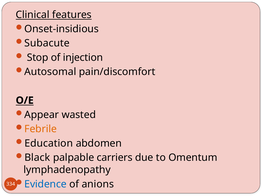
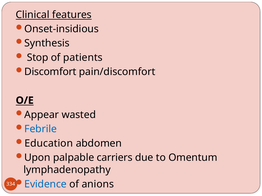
Subacute: Subacute -> Synthesis (47, 43)
injection: injection -> patients (83, 58)
Autosomal: Autosomal -> Discomfort (50, 72)
Febrile colour: orange -> blue (41, 129)
Black: Black -> Upon (37, 158)
